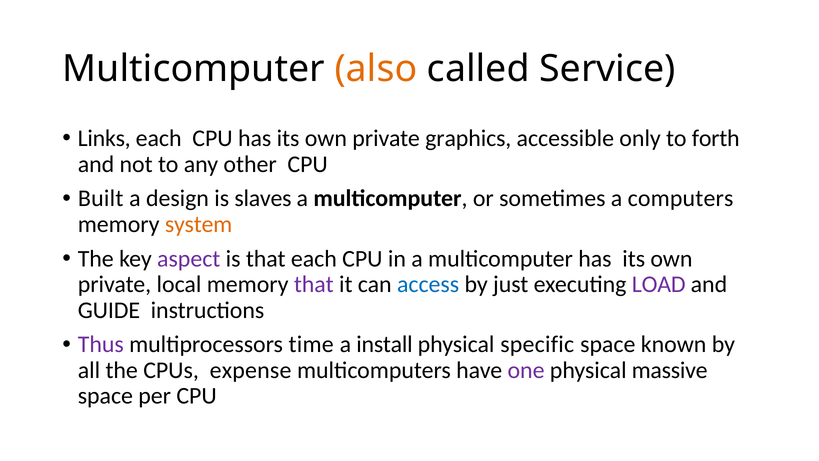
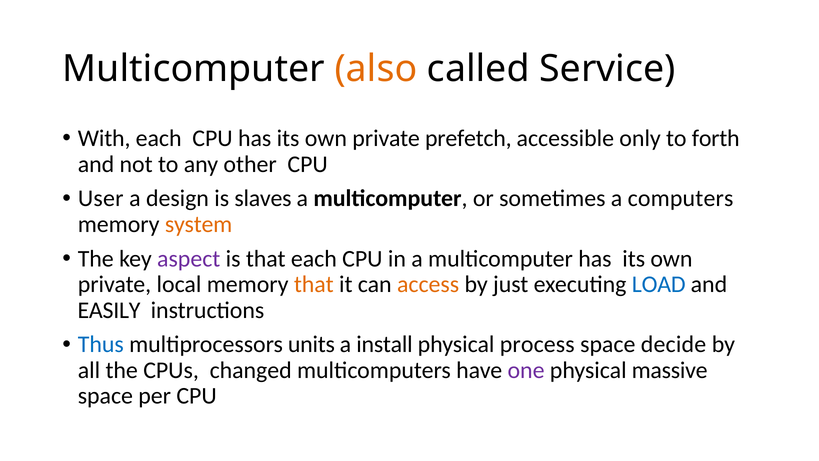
Links: Links -> With (104, 138)
graphics: graphics -> prefetch (468, 138)
Built: Built -> User (101, 198)
that colour: purple -> orange (314, 284)
access colour: blue -> orange (428, 284)
LOAD colour: purple -> blue (659, 284)
GUIDE: GUIDE -> EASILY (109, 310)
Thus colour: purple -> blue (101, 344)
time: time -> units (311, 344)
specific: specific -> process (537, 344)
known: known -> decide (673, 344)
expense: expense -> changed (251, 370)
